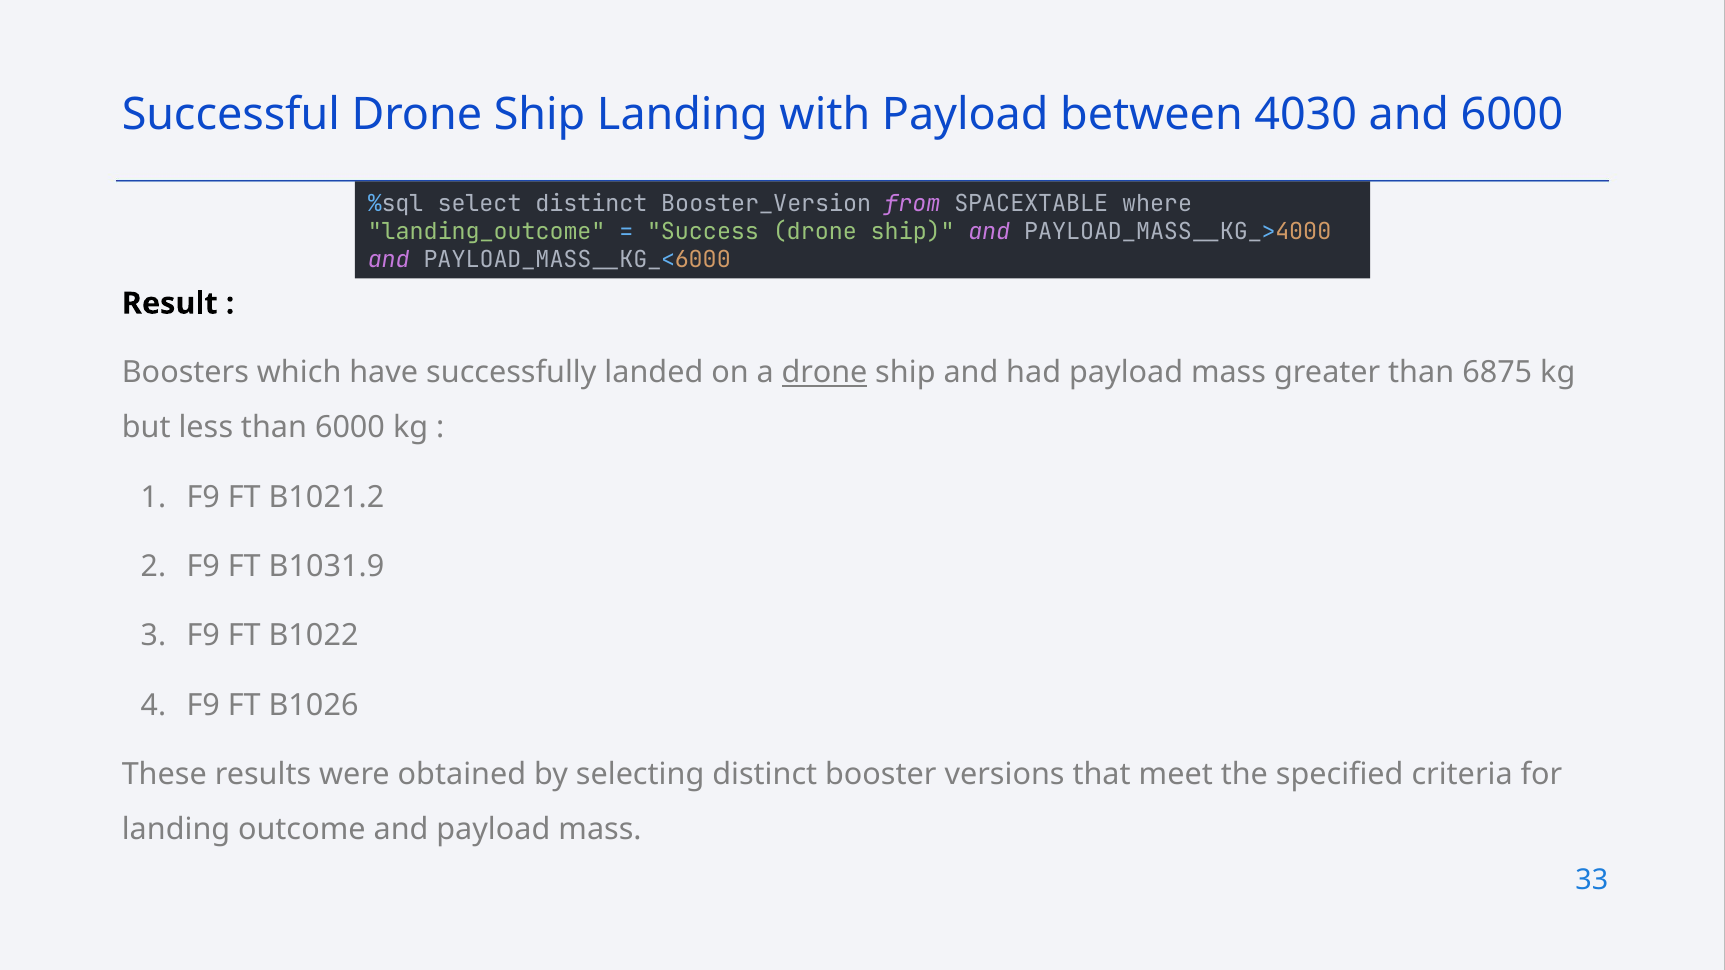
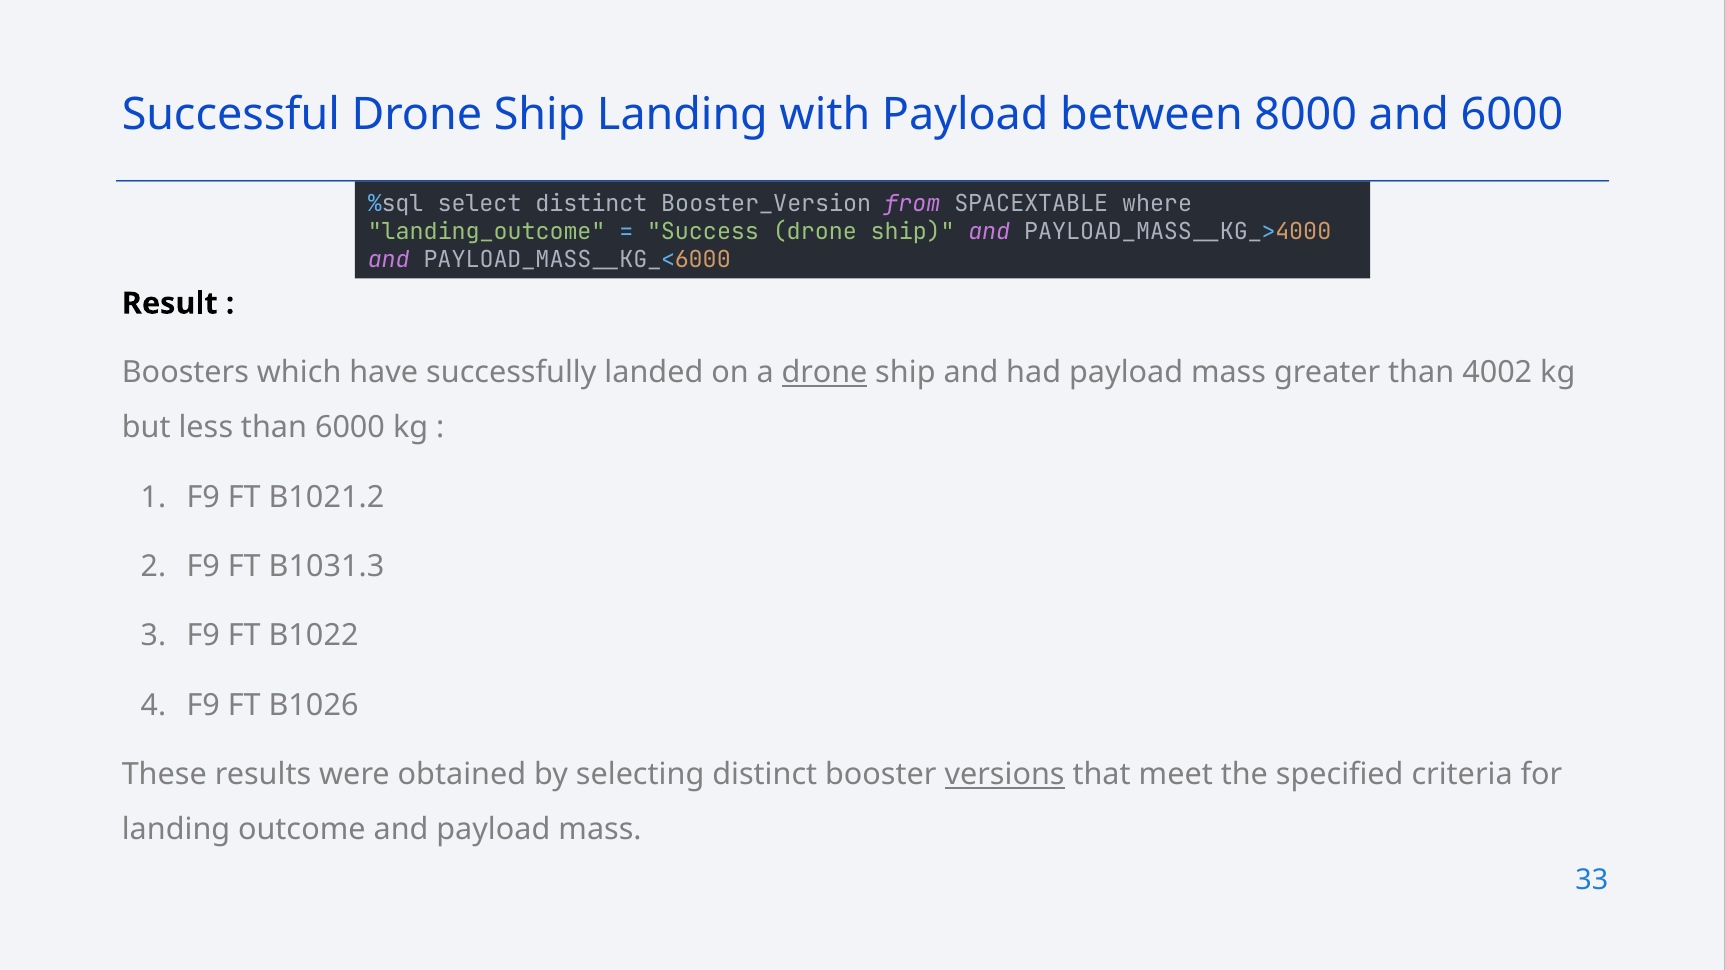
4030: 4030 -> 8000 (1306, 115)
6875: 6875 -> 4002 (1497, 373)
B1031.9: B1031.9 -> B1031.3 (326, 567)
versions underline: none -> present (1005, 775)
